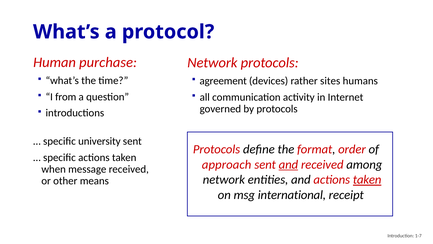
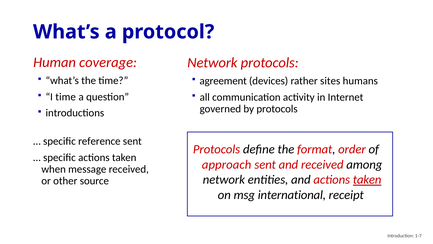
purchase: purchase -> coverage (108, 62)
I from: from -> time (66, 97)
university: university -> reference (99, 141)
and underline: present -> none (288, 164)
means: means -> source (94, 181)
